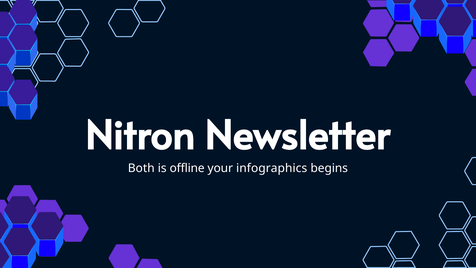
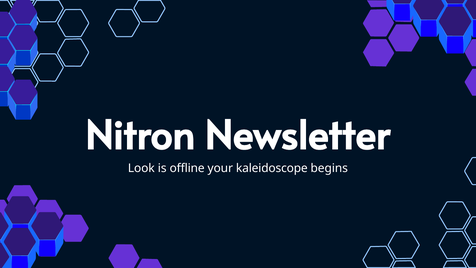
Both: Both -> Look (141, 168)
infographics: infographics -> kaleidoscope (272, 168)
